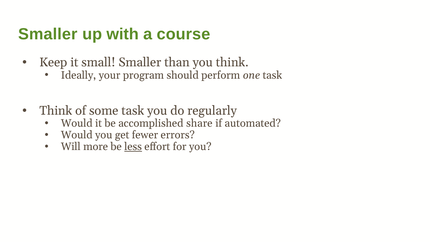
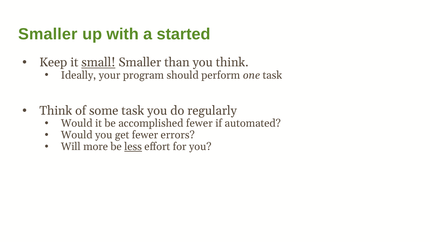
course: course -> started (184, 34)
small underline: none -> present (98, 62)
accomplished share: share -> fewer (199, 123)
